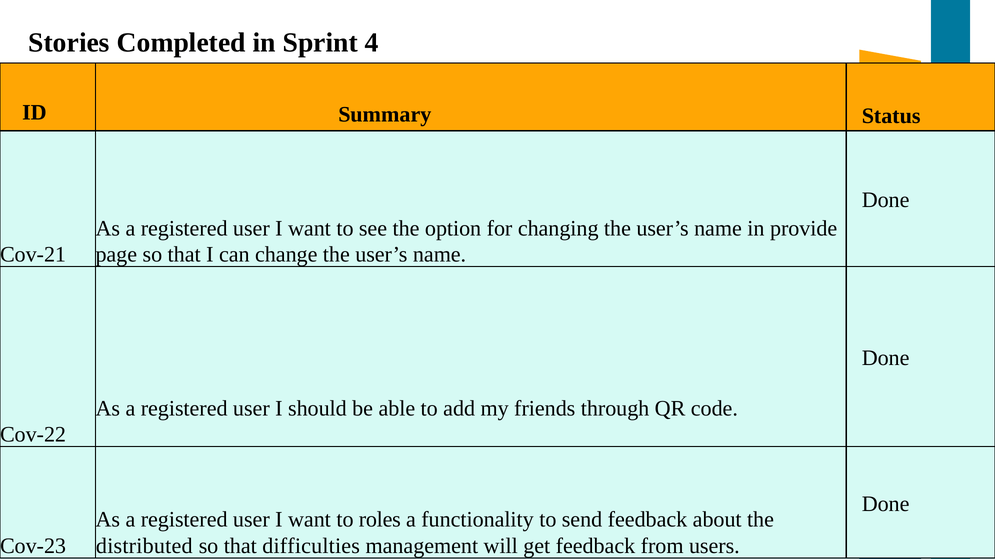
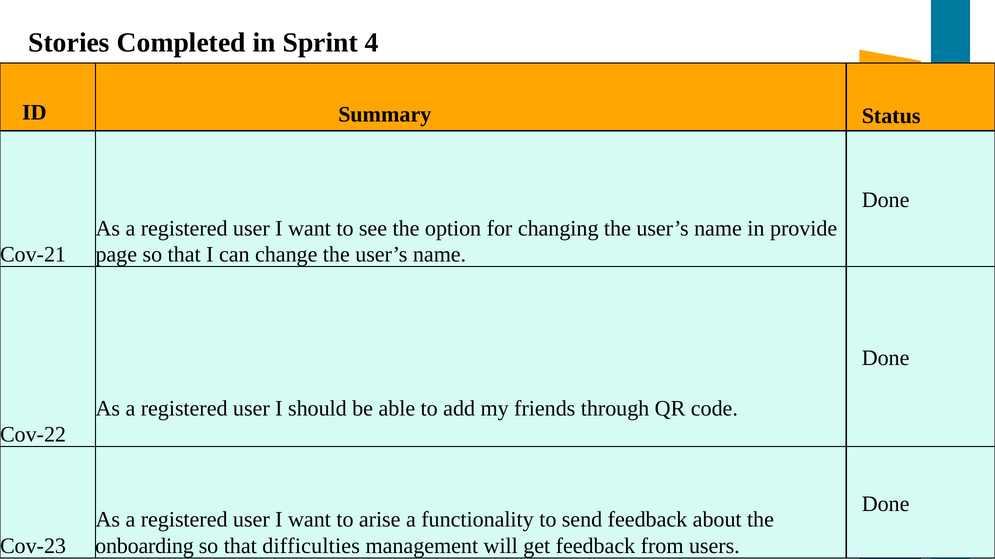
roles: roles -> arise (380, 520)
distributed: distributed -> onboarding (145, 546)
